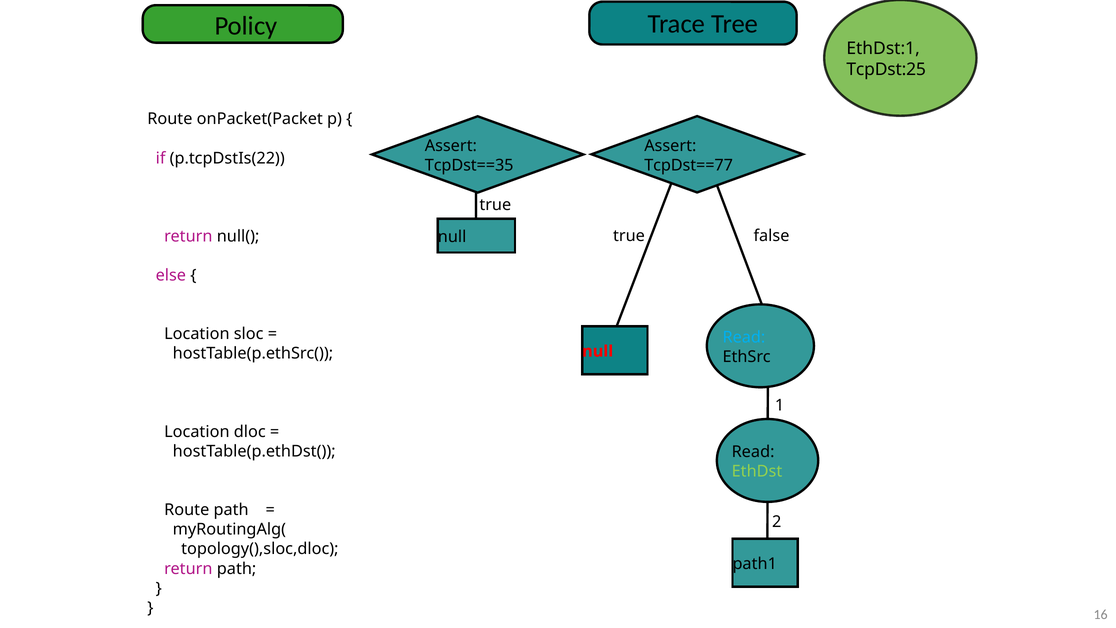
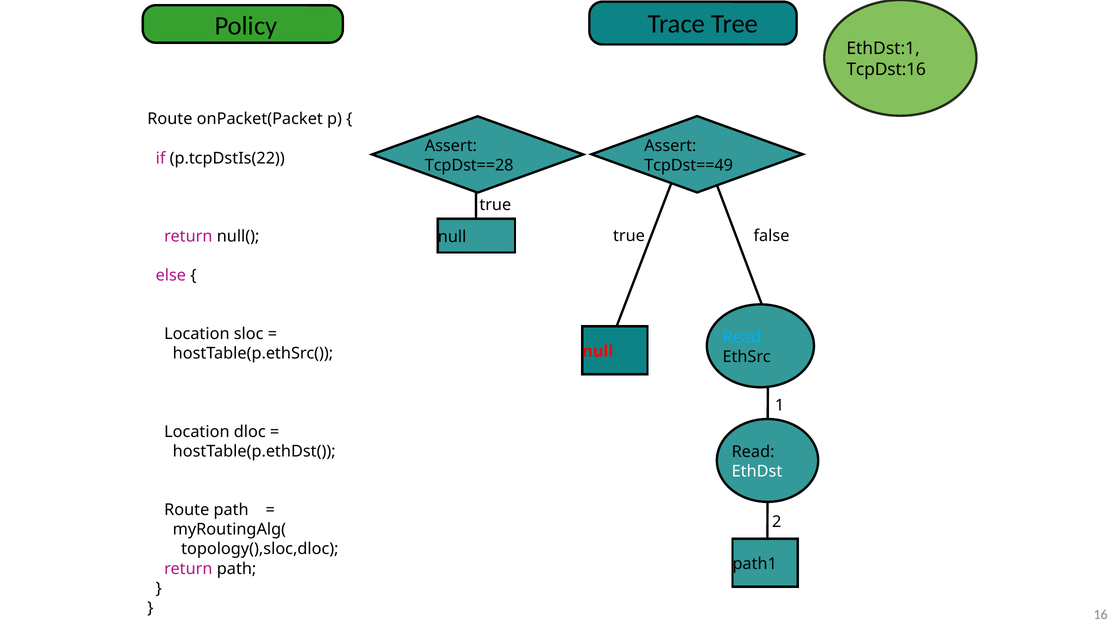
TcpDst:25: TcpDst:25 -> TcpDst:16 (886, 70)
TcpDst==77: TcpDst==77 -> TcpDst==49 (689, 165)
TcpDst==35: TcpDst==35 -> TcpDst==28 (469, 165)
EthDst colour: light green -> white (757, 471)
